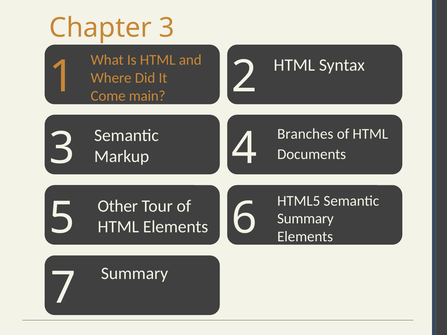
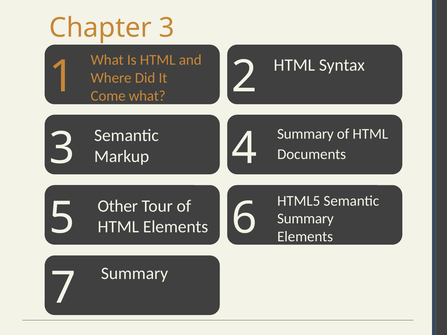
Come main: main -> what (147, 96)
Branches: Branches -> Summary (305, 134)
